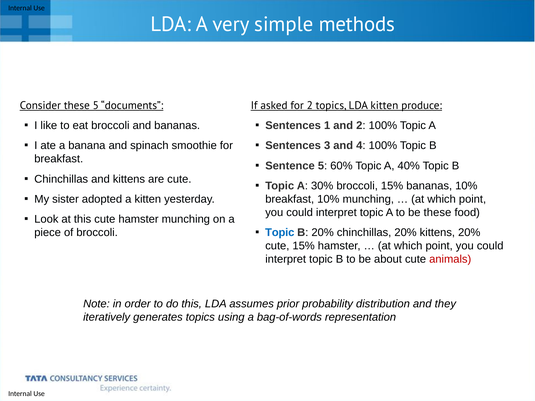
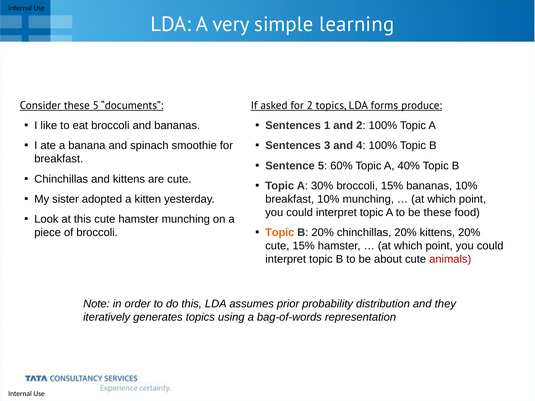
methods: methods -> learning (357, 24)
LDA kitten: kitten -> forms (384, 106)
Topic colour: blue -> orange (280, 233)
